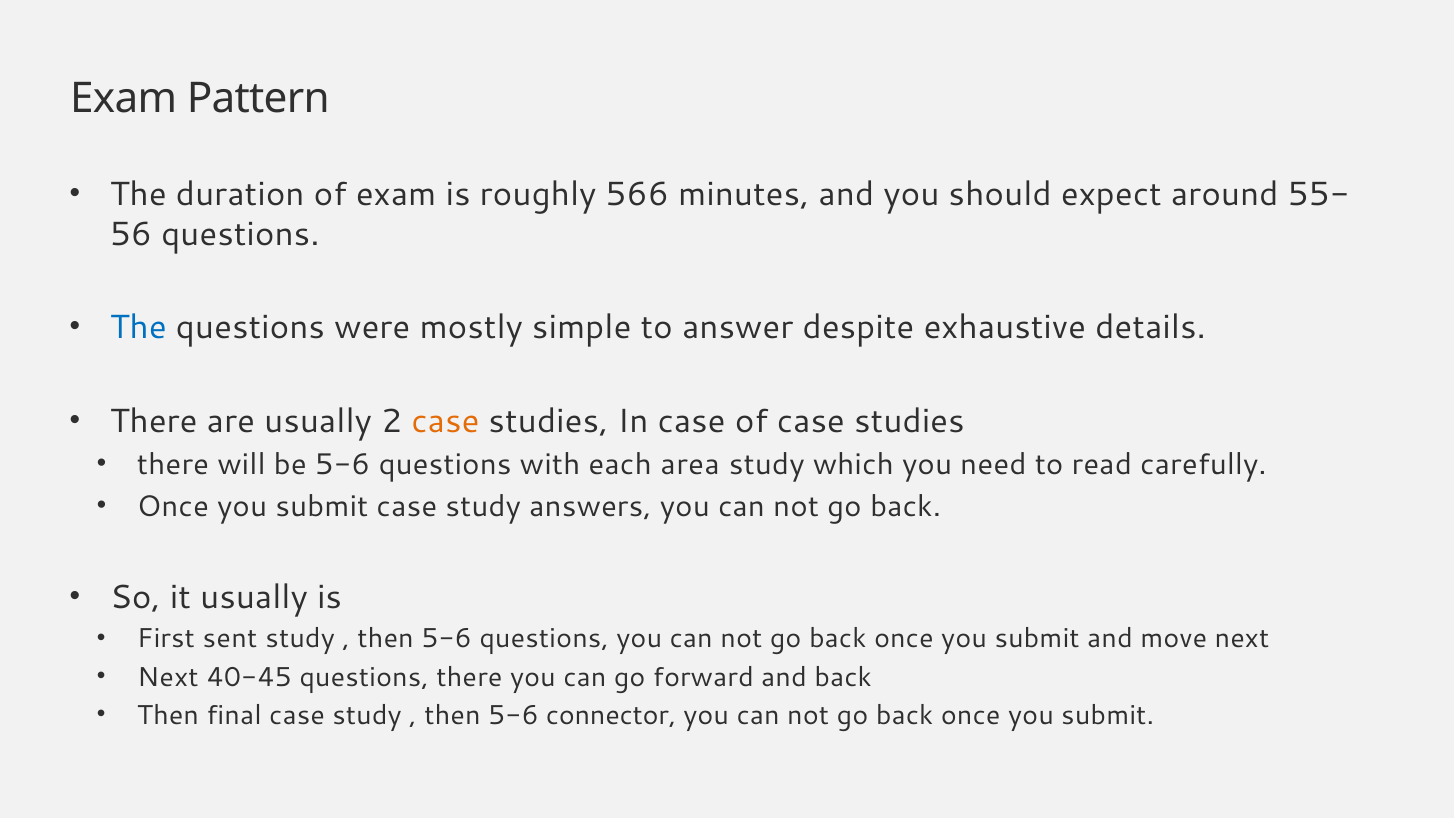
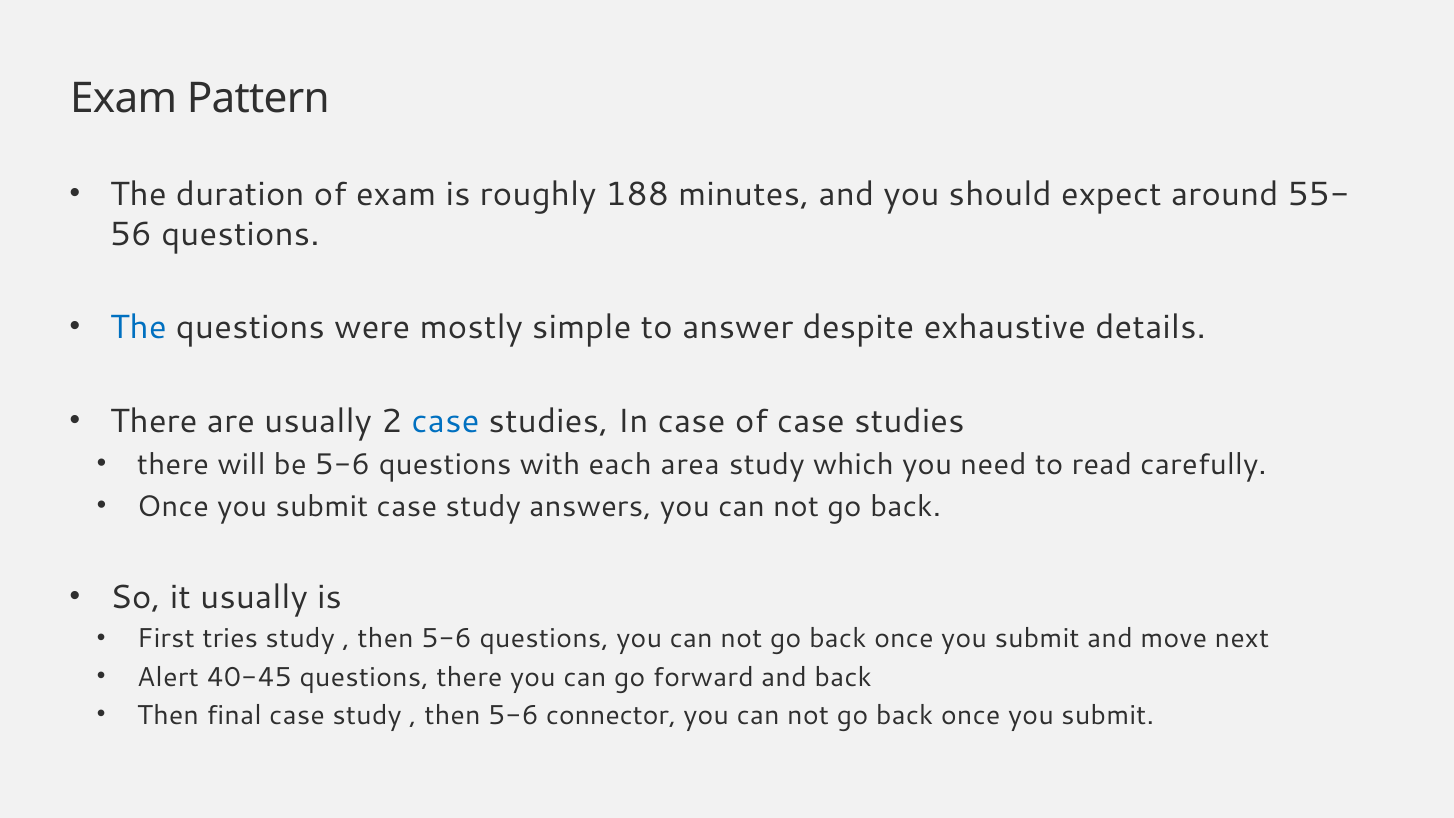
566: 566 -> 188 (637, 194)
case colour: orange -> blue (445, 421)
sent: sent -> tries (230, 639)
Next: Next -> Alert (168, 677)
